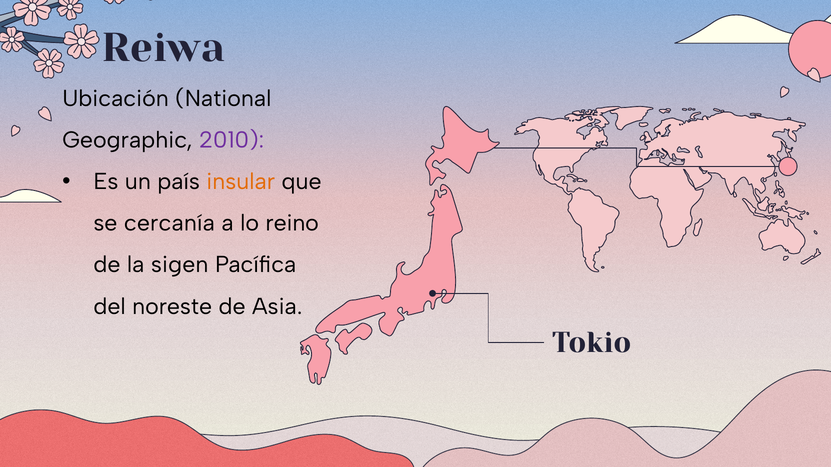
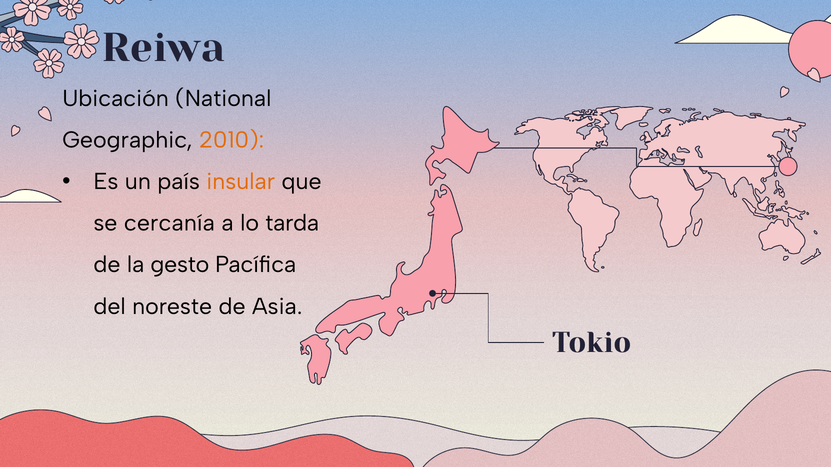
2010 colour: purple -> orange (232, 140)
reino: reino -> tarda (292, 224)
sigen: sigen -> gesto (180, 265)
